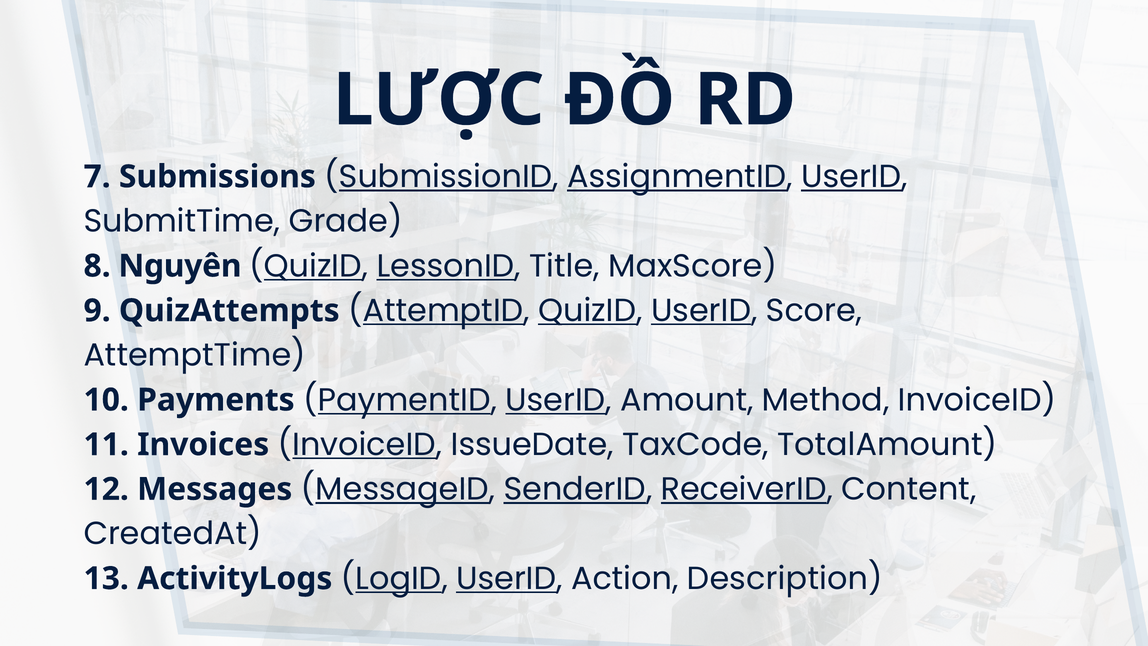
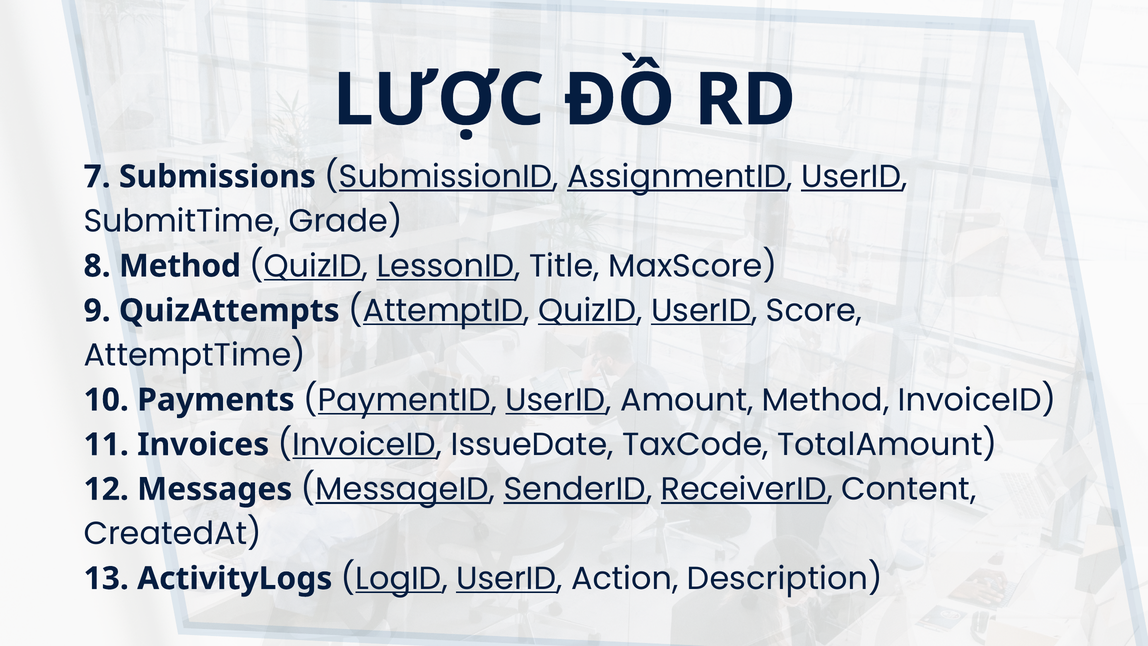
8 Nguyên: Nguyên -> Method (180, 266)
